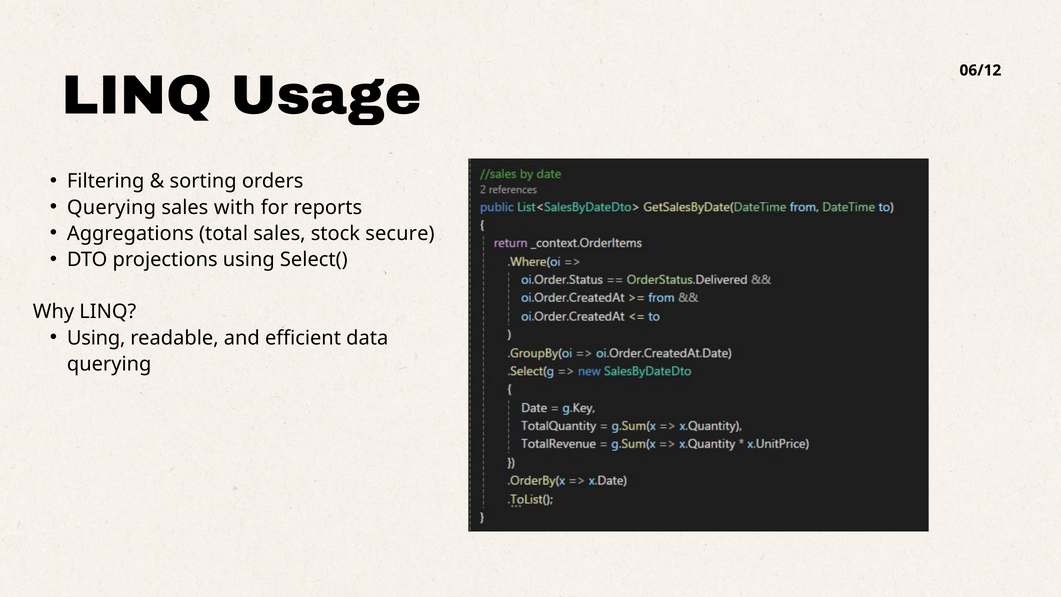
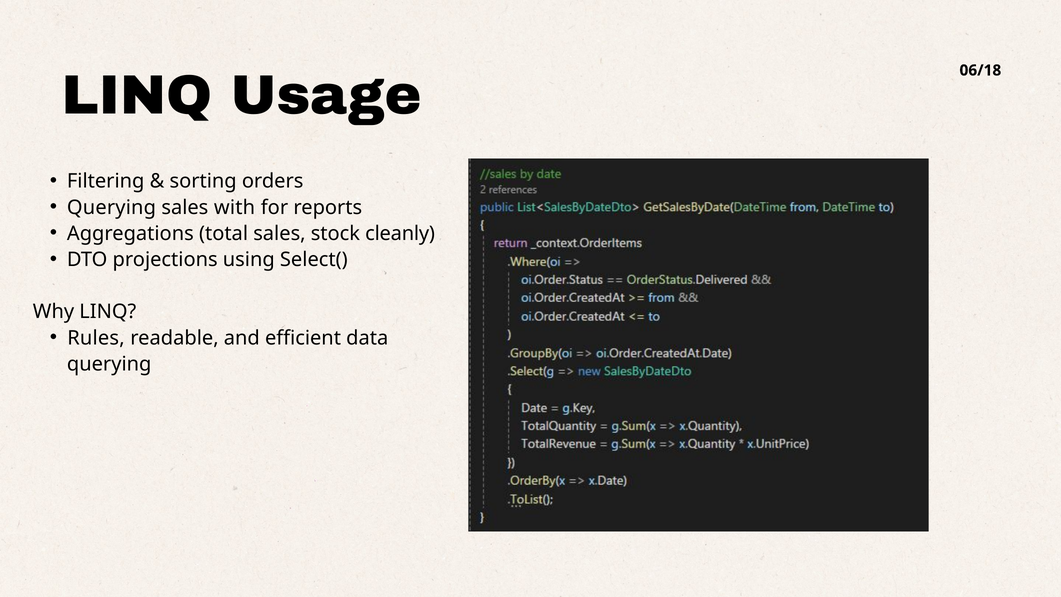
06/12: 06/12 -> 06/18 (980, 70)
secure: secure -> cleanly (400, 233)
Using: Using -> Rules (96, 338)
